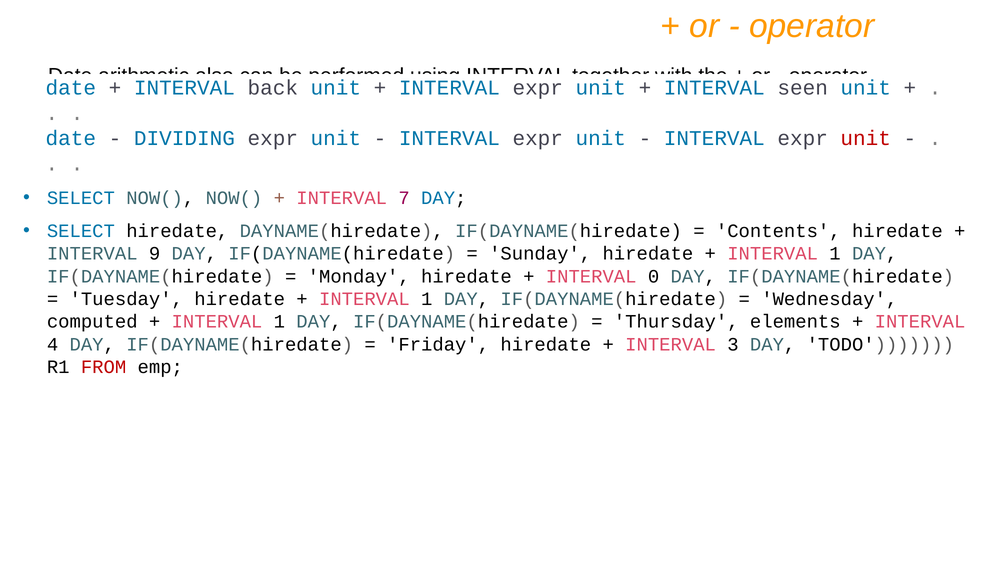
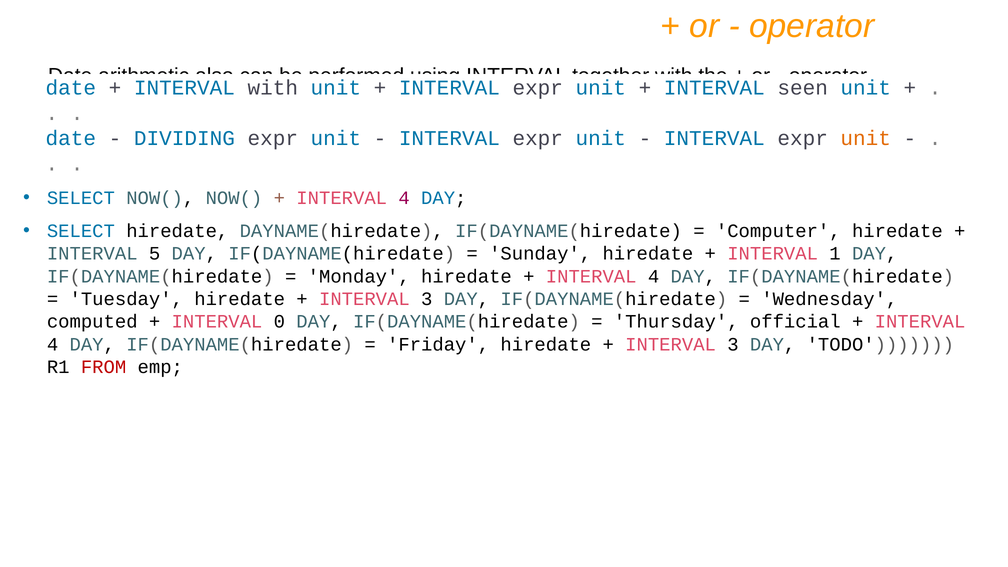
INTERVAL back: back -> with (273, 88)
unit colour: red -> orange (866, 138)
7: 7 -> 4 (404, 198)
Contents: Contents -> Computer (778, 231)
9: 9 -> 5 (155, 254)
0: 0 -> 4 (654, 276)
1: 1 -> 3 (427, 299)
1: 1 -> 0 (279, 322)
elements: elements -> official (795, 322)
